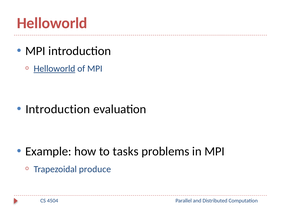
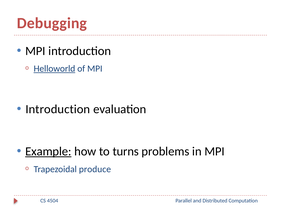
Helloworld: Helloworld -> Debugging (52, 23)
Example underline: none -> present (48, 151)
tasks: tasks -> turns (126, 151)
